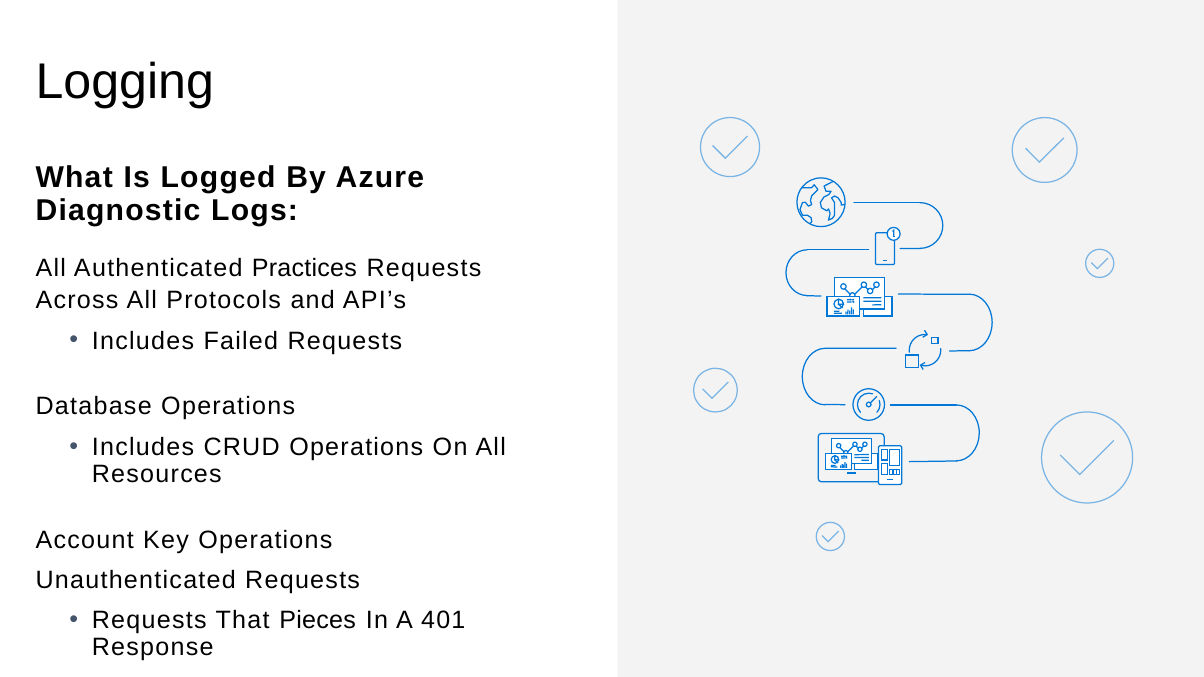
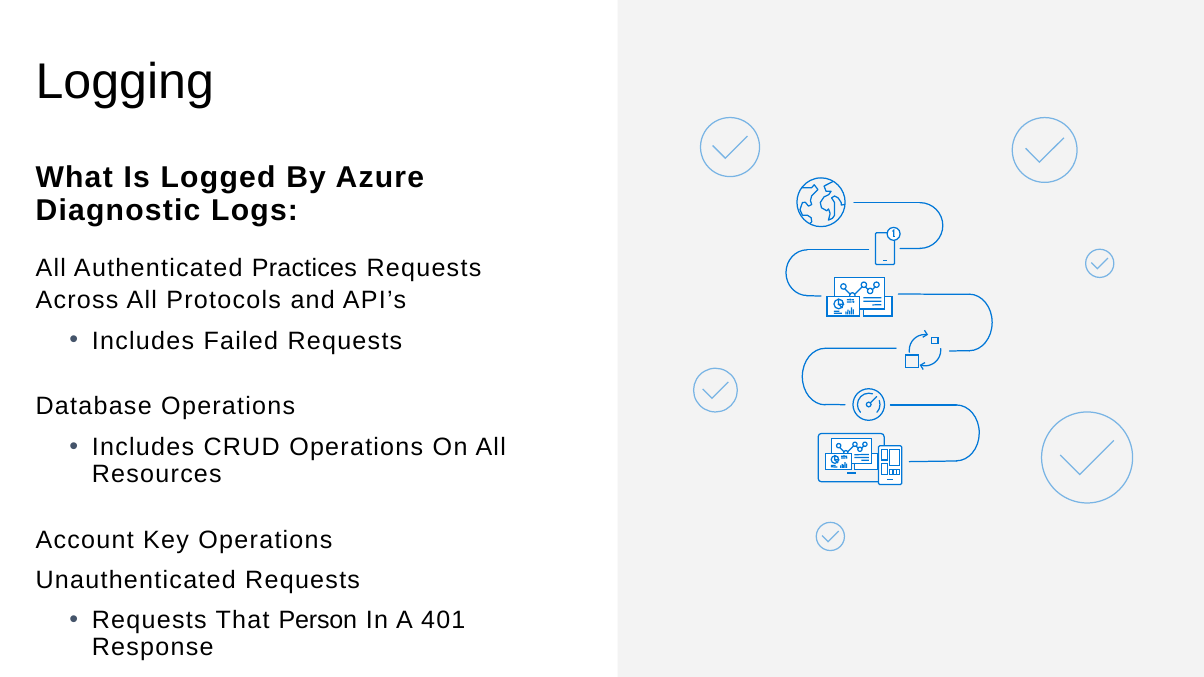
Pieces: Pieces -> Person (318, 621)
